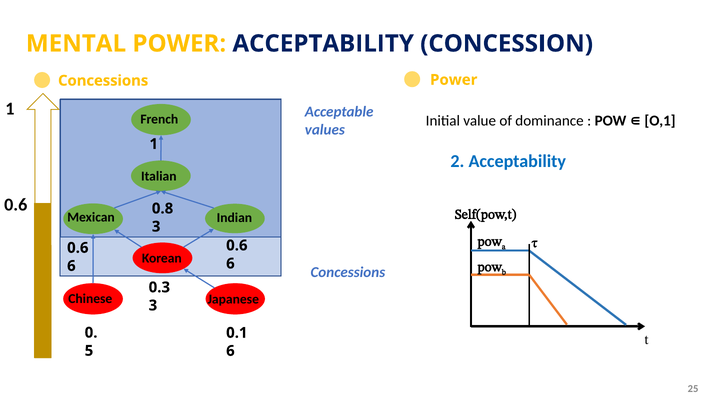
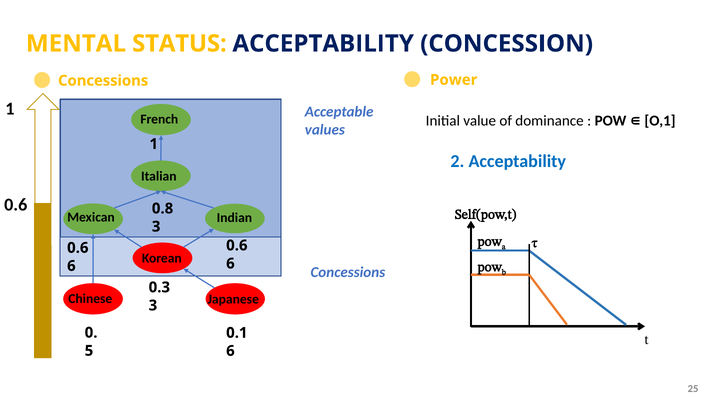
MENTAL POWER: POWER -> STATUS (179, 44)
